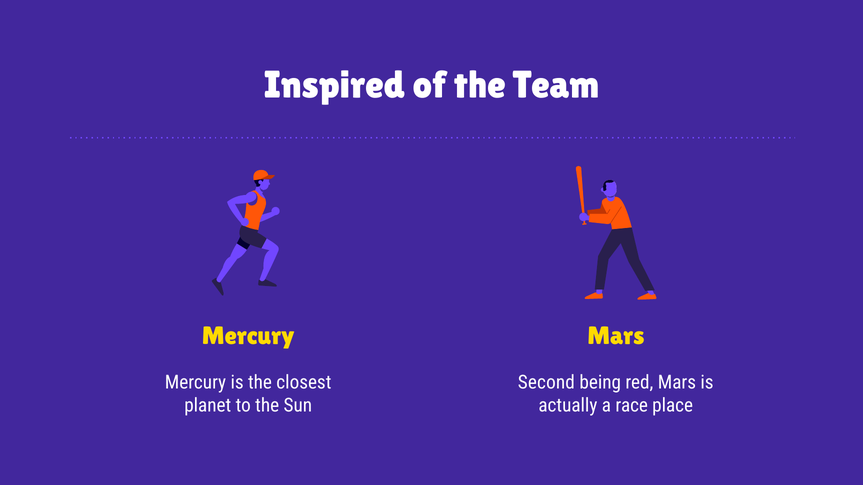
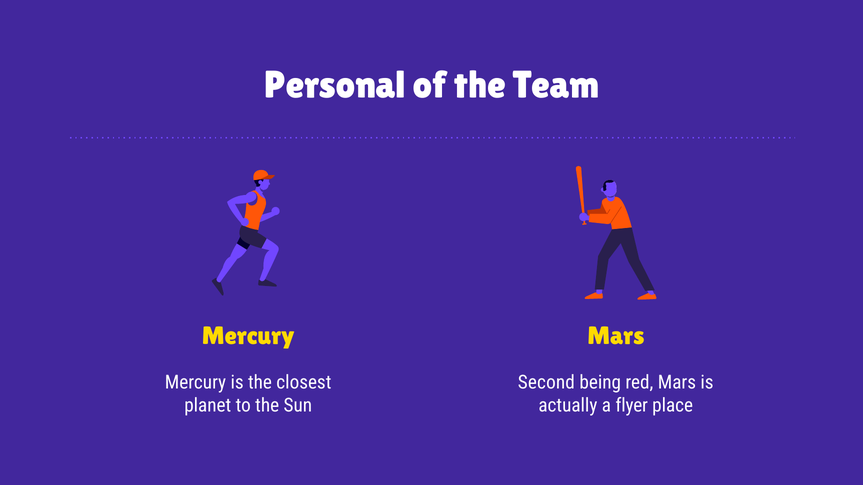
Inspired: Inspired -> Personal (335, 85)
race: race -> flyer (632, 406)
